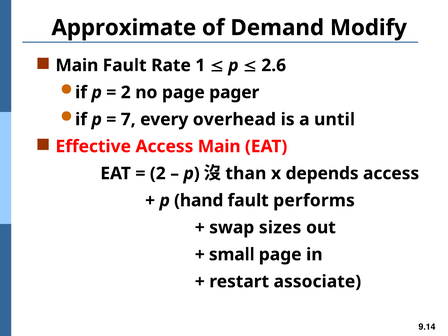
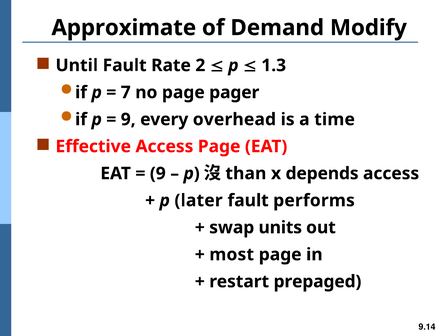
Main: Main -> Until (77, 65)
1: 1 -> 2 (200, 65)
2.6: 2.6 -> 1.3 (274, 65)
2: 2 -> 7 (126, 92)
7: 7 -> 9 (128, 119)
until: until -> time (335, 119)
Access Main: Main -> Page (219, 146)
2: 2 -> 9 (158, 173)
hand: hand -> later (199, 201)
sizes: sizes -> units (280, 228)
small: small -> most (232, 255)
associate: associate -> prepaged (317, 282)
